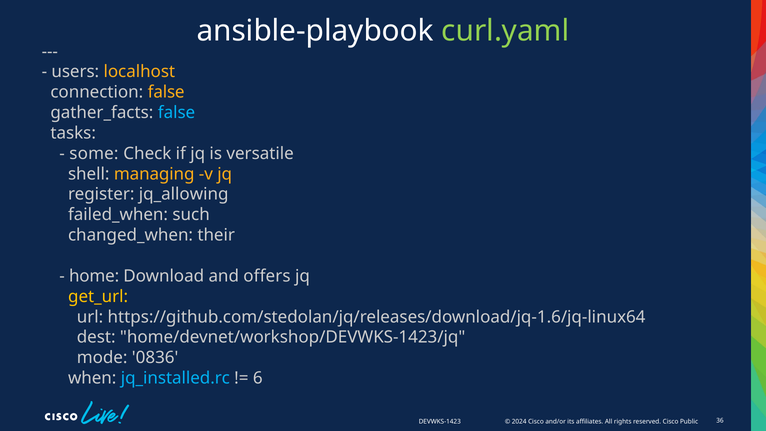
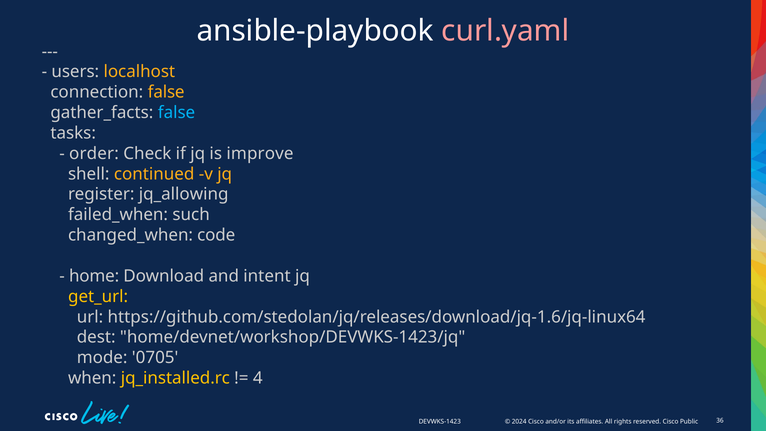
curl.yaml colour: light green -> pink (505, 31)
some: some -> order (94, 153)
versatile: versatile -> improve (260, 153)
managing: managing -> continued (154, 174)
their: their -> code (216, 235)
offers: offers -> intent (267, 276)
0836: 0836 -> 0705 (155, 358)
jq_installed.rc colour: light blue -> yellow (175, 378)
6: 6 -> 4 (258, 378)
